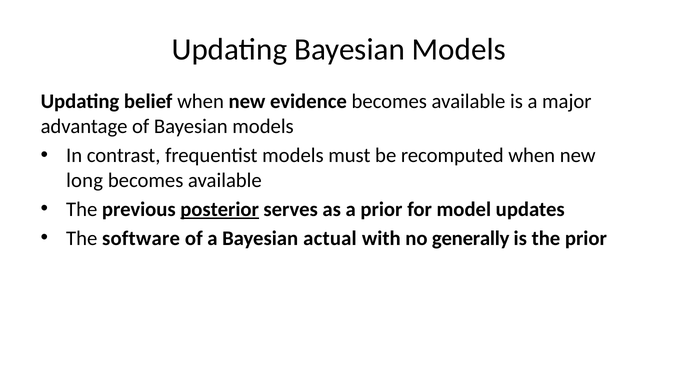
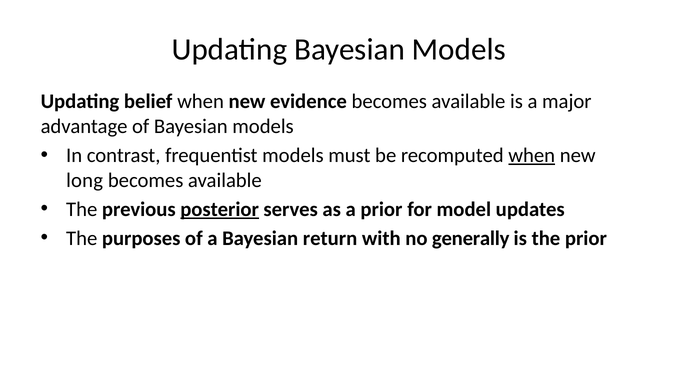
when underline: none -> present (532, 155)
software: software -> purposes (141, 238)
actual: actual -> return (330, 238)
